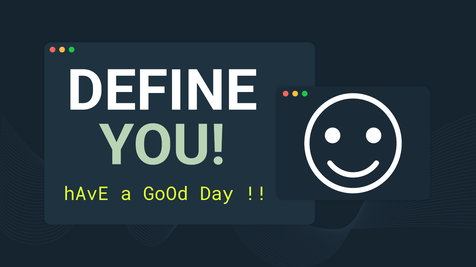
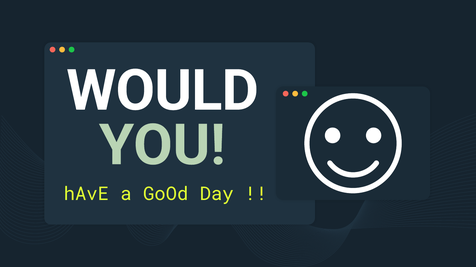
DEFINE: DEFINE -> WOULD (163, 91)
